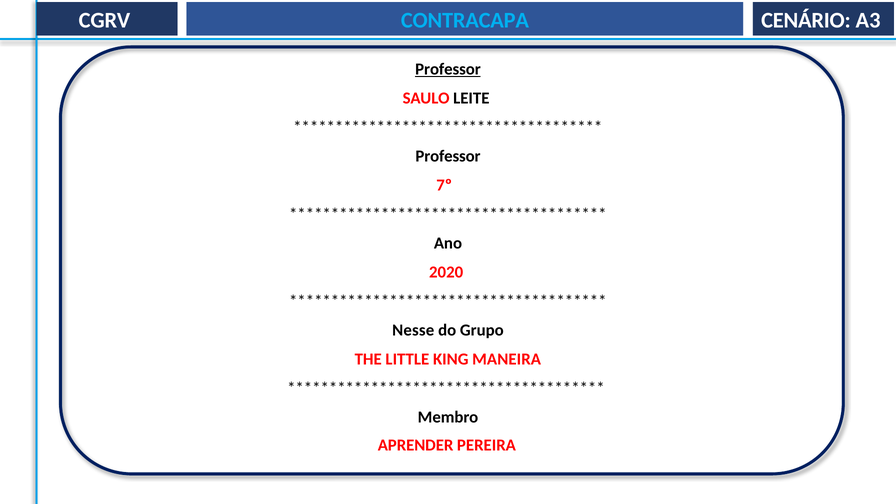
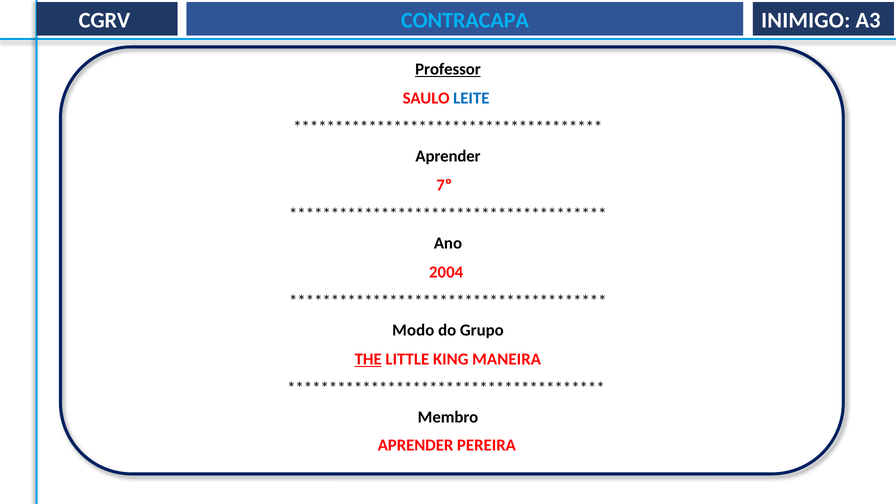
CENÁRIO: CENÁRIO -> INIMIGO (806, 20)
LEITE colour: black -> blue (471, 98)
Professor: Professor -> Aprender (448, 156)
2020: 2020 -> 2004 (446, 272)
Nesse: Nesse -> Modo (413, 330)
THE underline: none -> present (368, 359)
